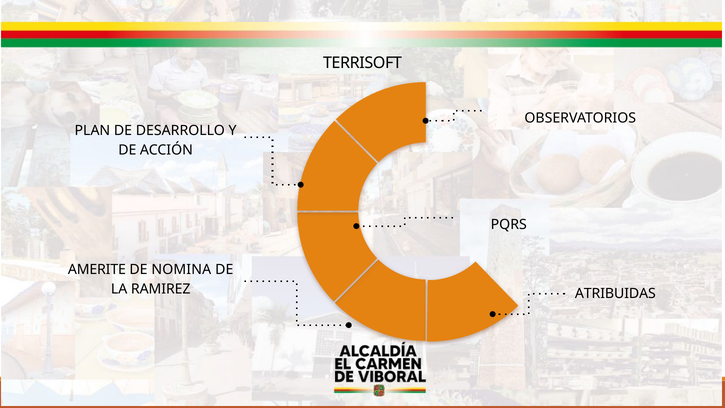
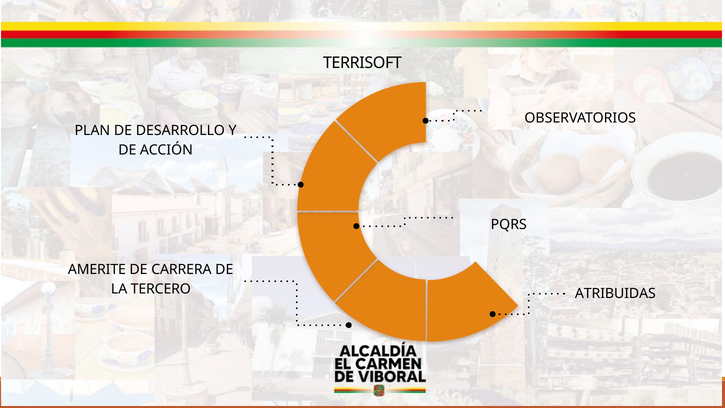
NOMINA: NOMINA -> CARRERA (181, 269)
RAMIREZ: RAMIREZ -> TERCERO (161, 289)
